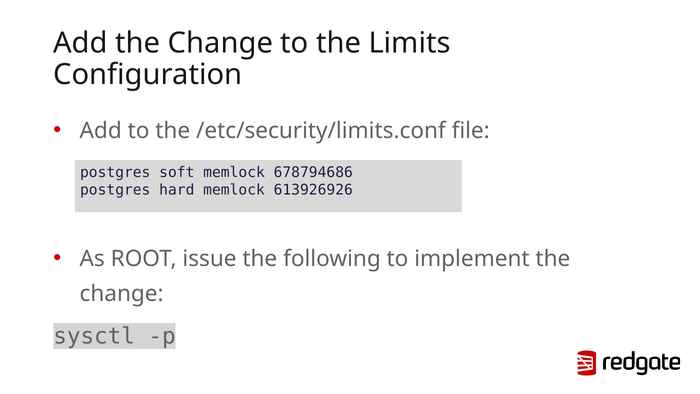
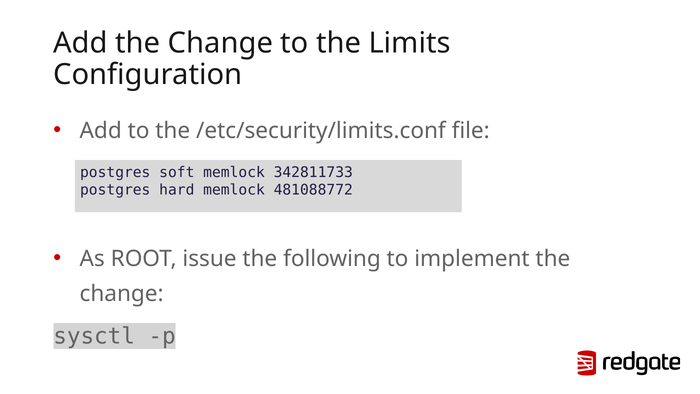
678794686: 678794686 -> 342811733 (313, 172)
613926926: 613926926 -> 481088772 (313, 190)
